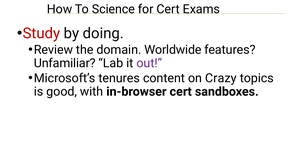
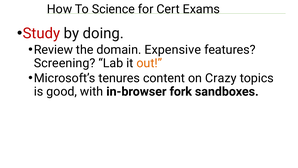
Worldwide: Worldwide -> Expensive (173, 50)
Unfamiliar: Unfamiliar -> Screening (65, 63)
out colour: purple -> orange (149, 63)
in-browser cert: cert -> fork (181, 91)
